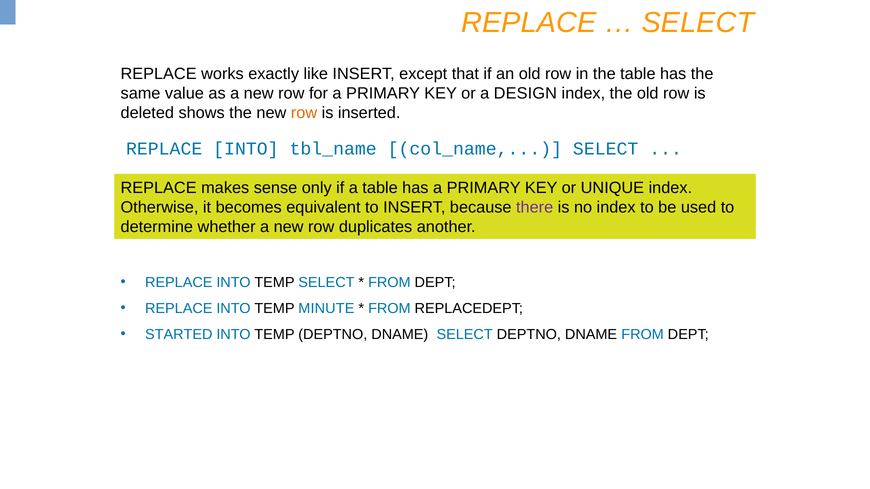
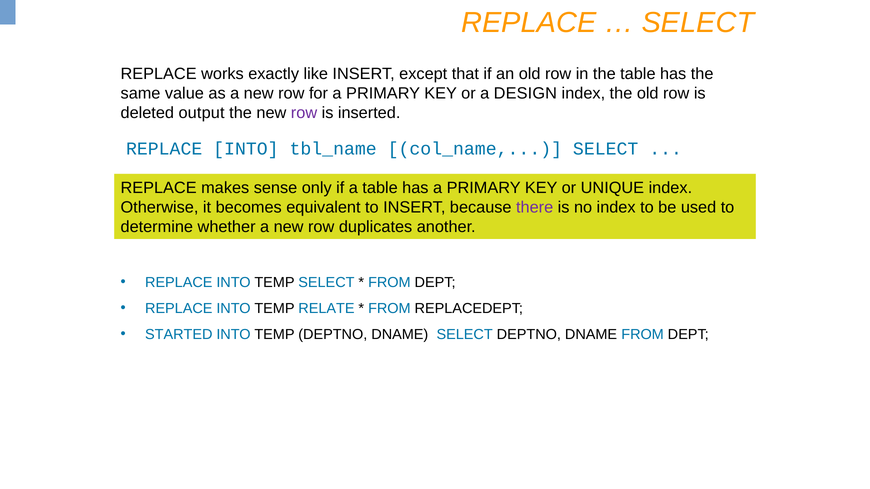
shows: shows -> output (202, 113)
row colour: orange -> purple (304, 113)
MINUTE: MINUTE -> RELATE (326, 309)
